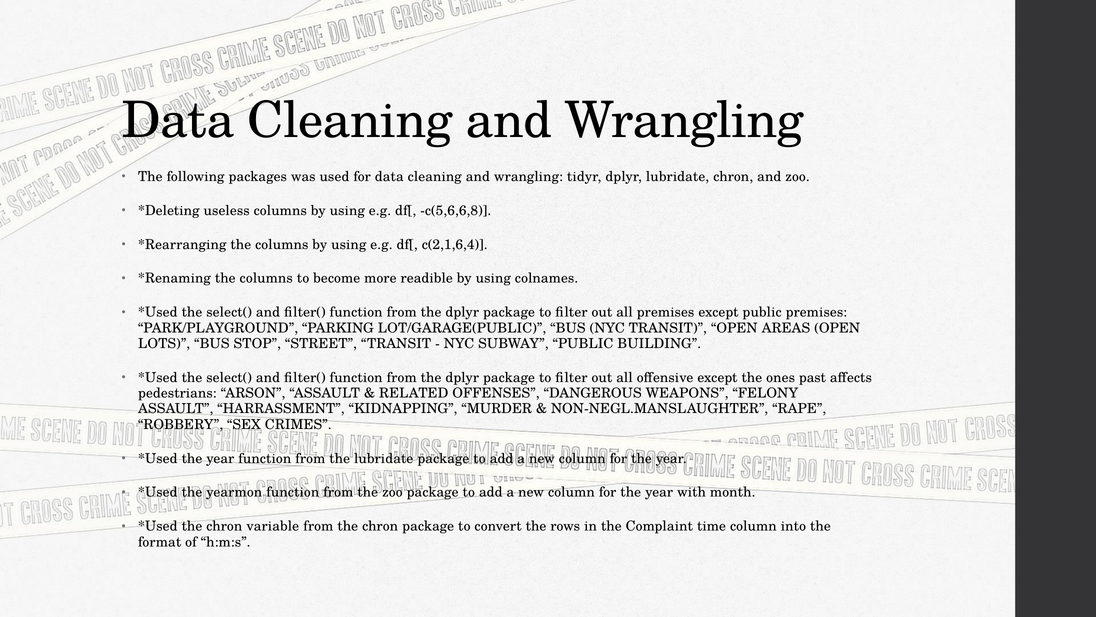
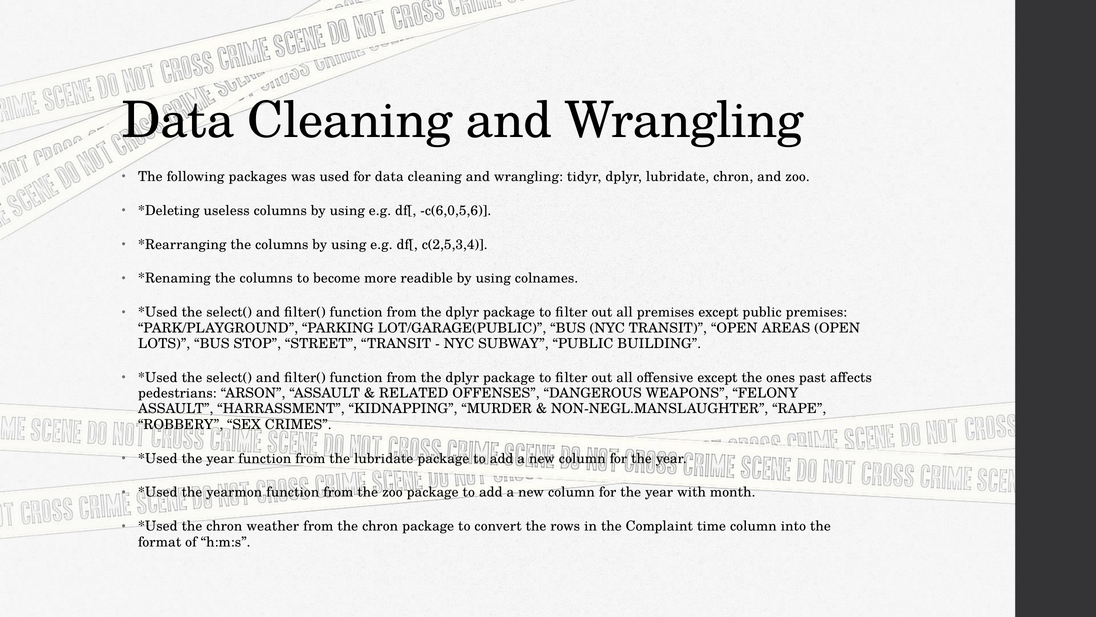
c(5,6,6,8: c(5,6,6,8 -> c(6,0,5,6 (456, 210)
c(2,1,6,4: c(2,1,6,4 -> c(2,5,3,4 (455, 244)
variable: variable -> weather (273, 526)
